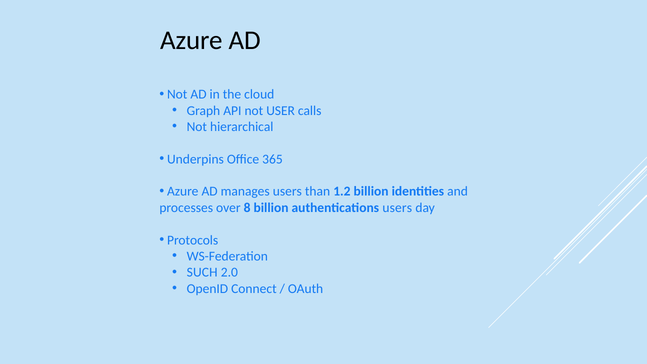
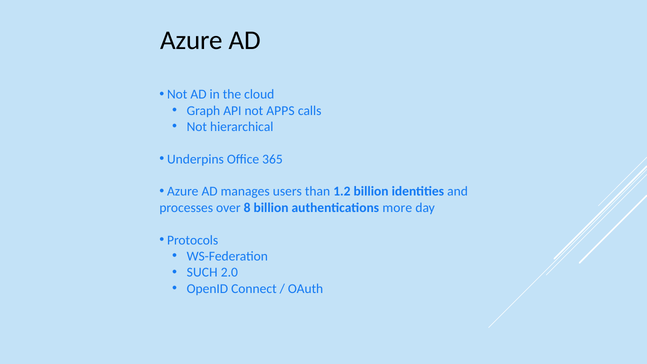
USER: USER -> APPS (280, 111)
authentications users: users -> more (397, 208)
